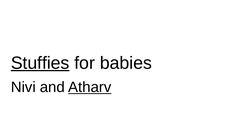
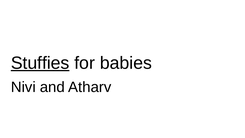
Atharv underline: present -> none (90, 87)
